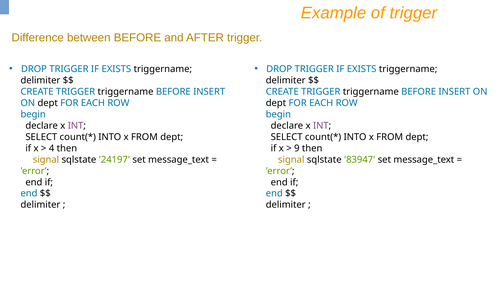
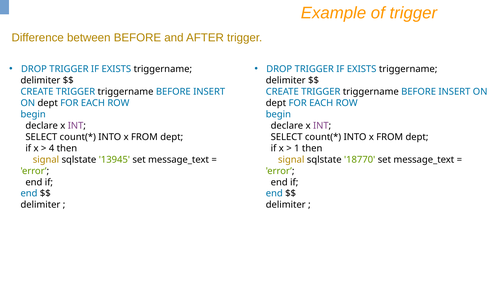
9: 9 -> 1 (297, 149)
24197: 24197 -> 13945 (114, 160)
83947: 83947 -> 18770 (360, 160)
